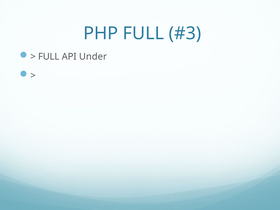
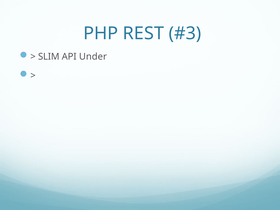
PHP FULL: FULL -> REST (143, 33)
FULL: FULL -> SLIM (49, 57)
